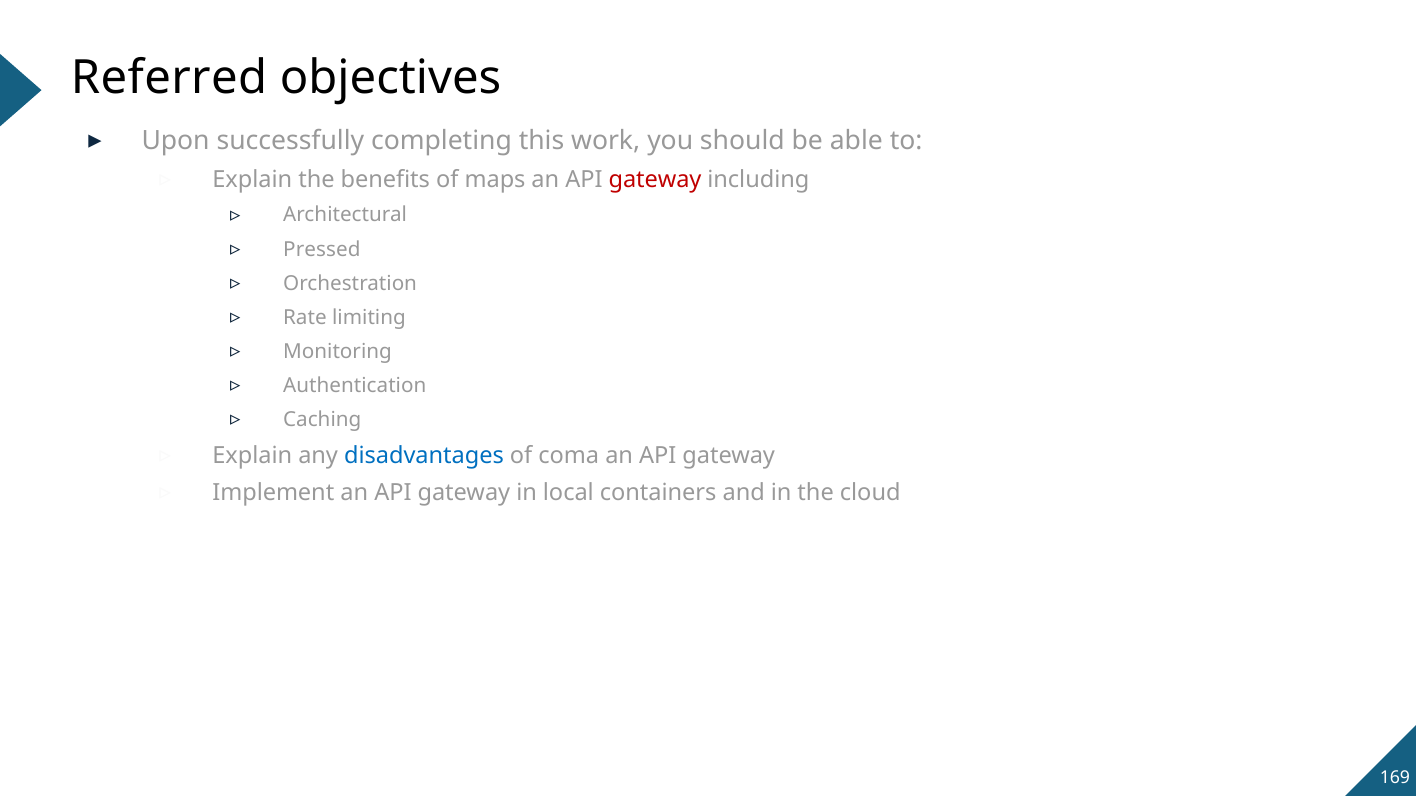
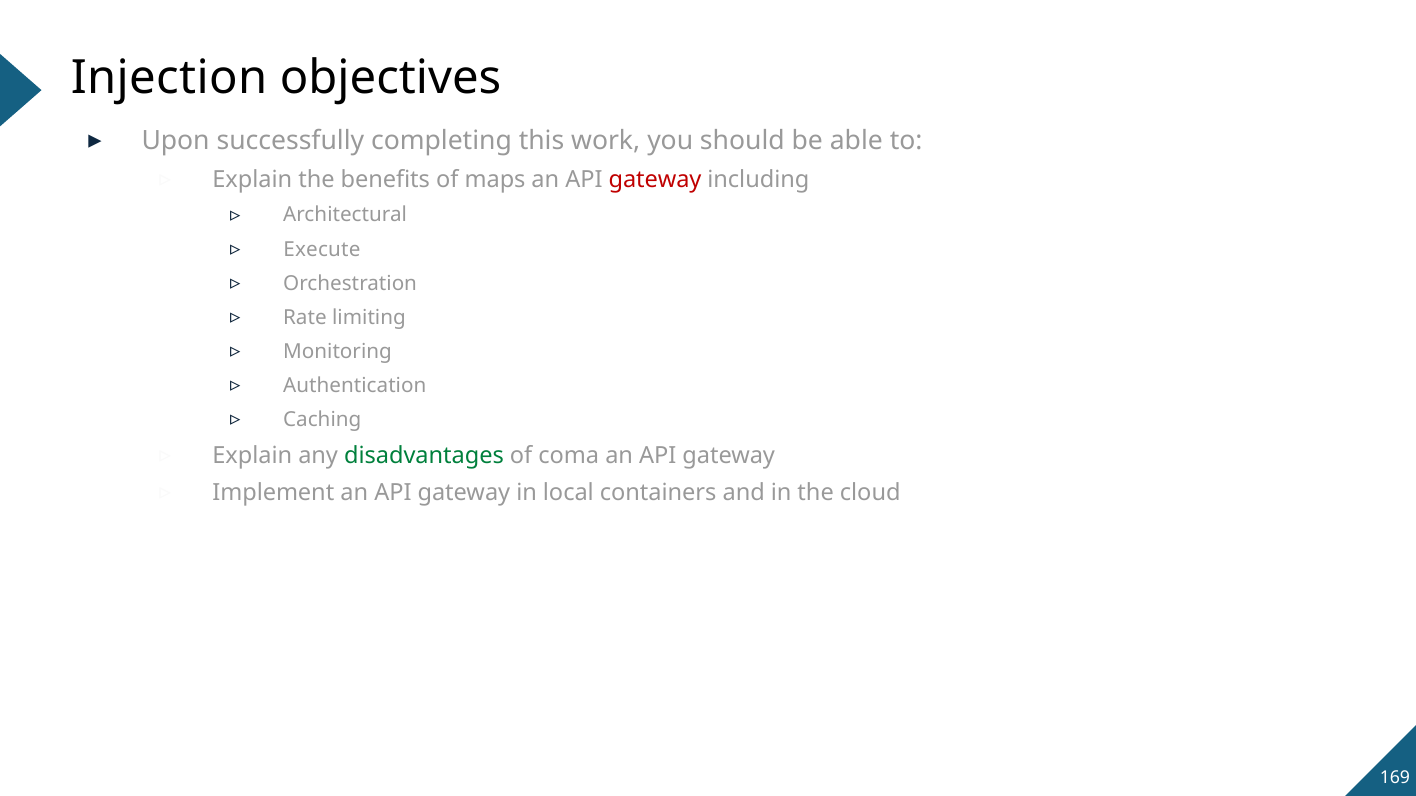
Referred: Referred -> Injection (169, 78)
Pressed: Pressed -> Execute (322, 249)
disadvantages colour: blue -> green (424, 456)
